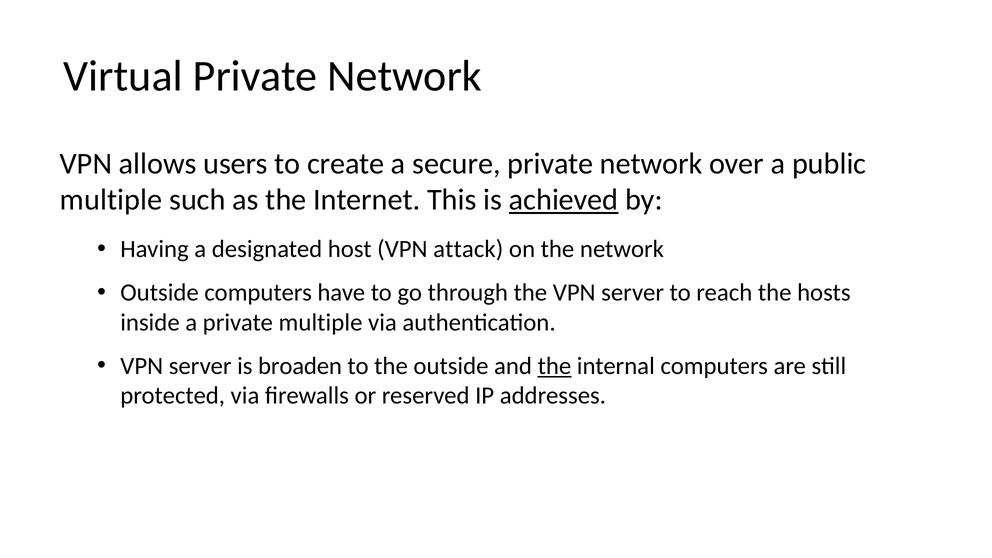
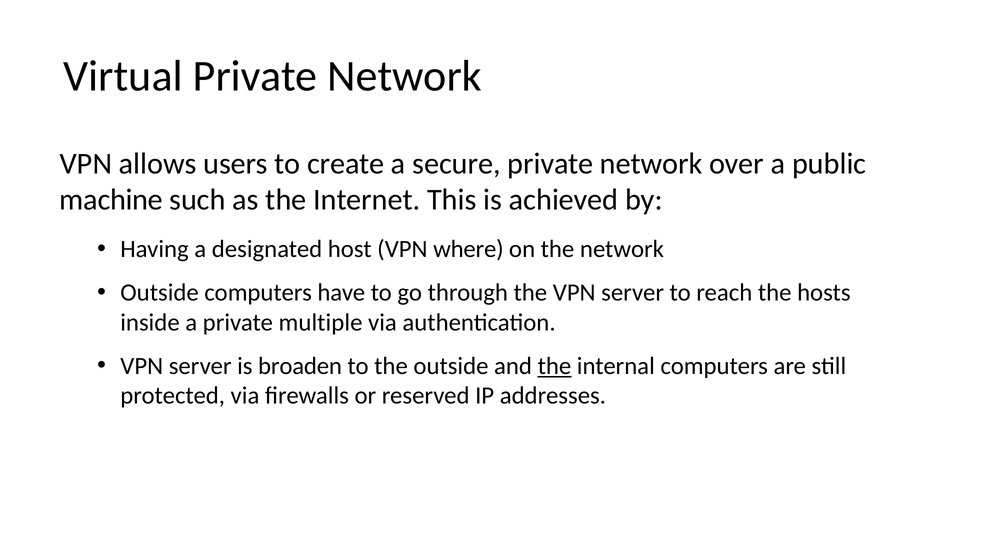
multiple: multiple -> machine (111, 200)
achieved underline: present -> none (564, 200)
attack: attack -> where (468, 249)
